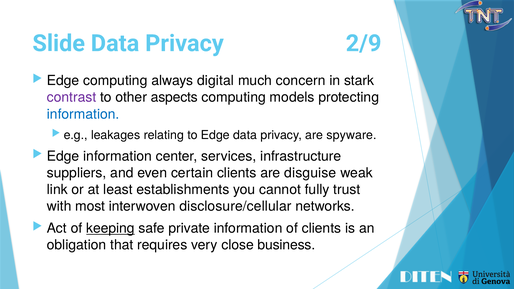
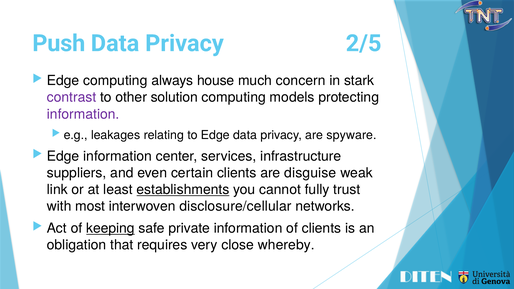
Slide: Slide -> Push (59, 43)
2/9: 2/9 -> 2/5 (364, 43)
digital: digital -> house (216, 81)
aspects: aspects -> solution (174, 97)
information colour: blue -> purple (83, 114)
establishments underline: none -> present (183, 190)
business: business -> whereby (286, 245)
